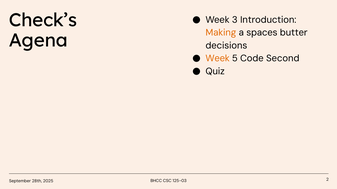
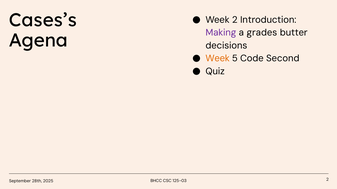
Check’s: Check’s -> Cases’s (43, 20)
Week 3: 3 -> 2 (235, 20)
Making colour: orange -> purple (221, 33)
spaces: spaces -> grades (262, 33)
